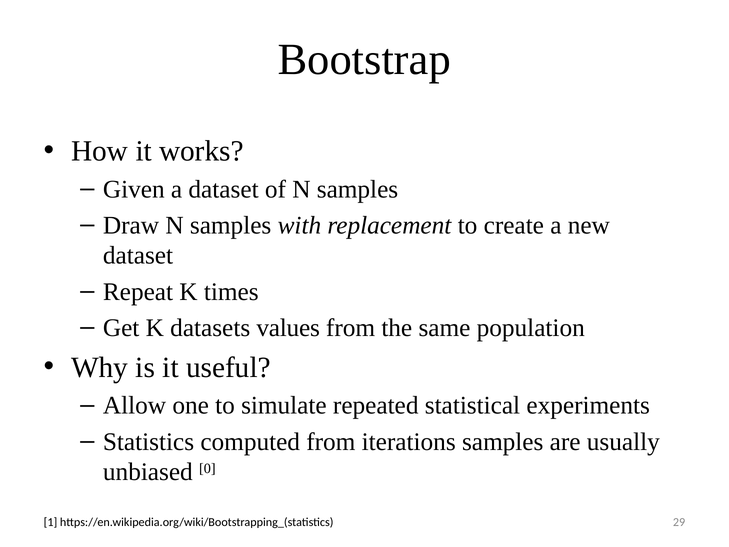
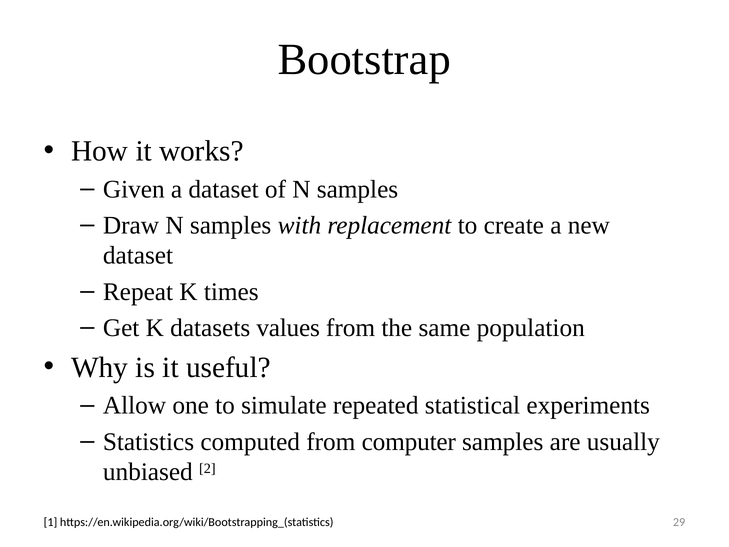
iterations: iterations -> computer (409, 441)
0: 0 -> 2 (207, 468)
